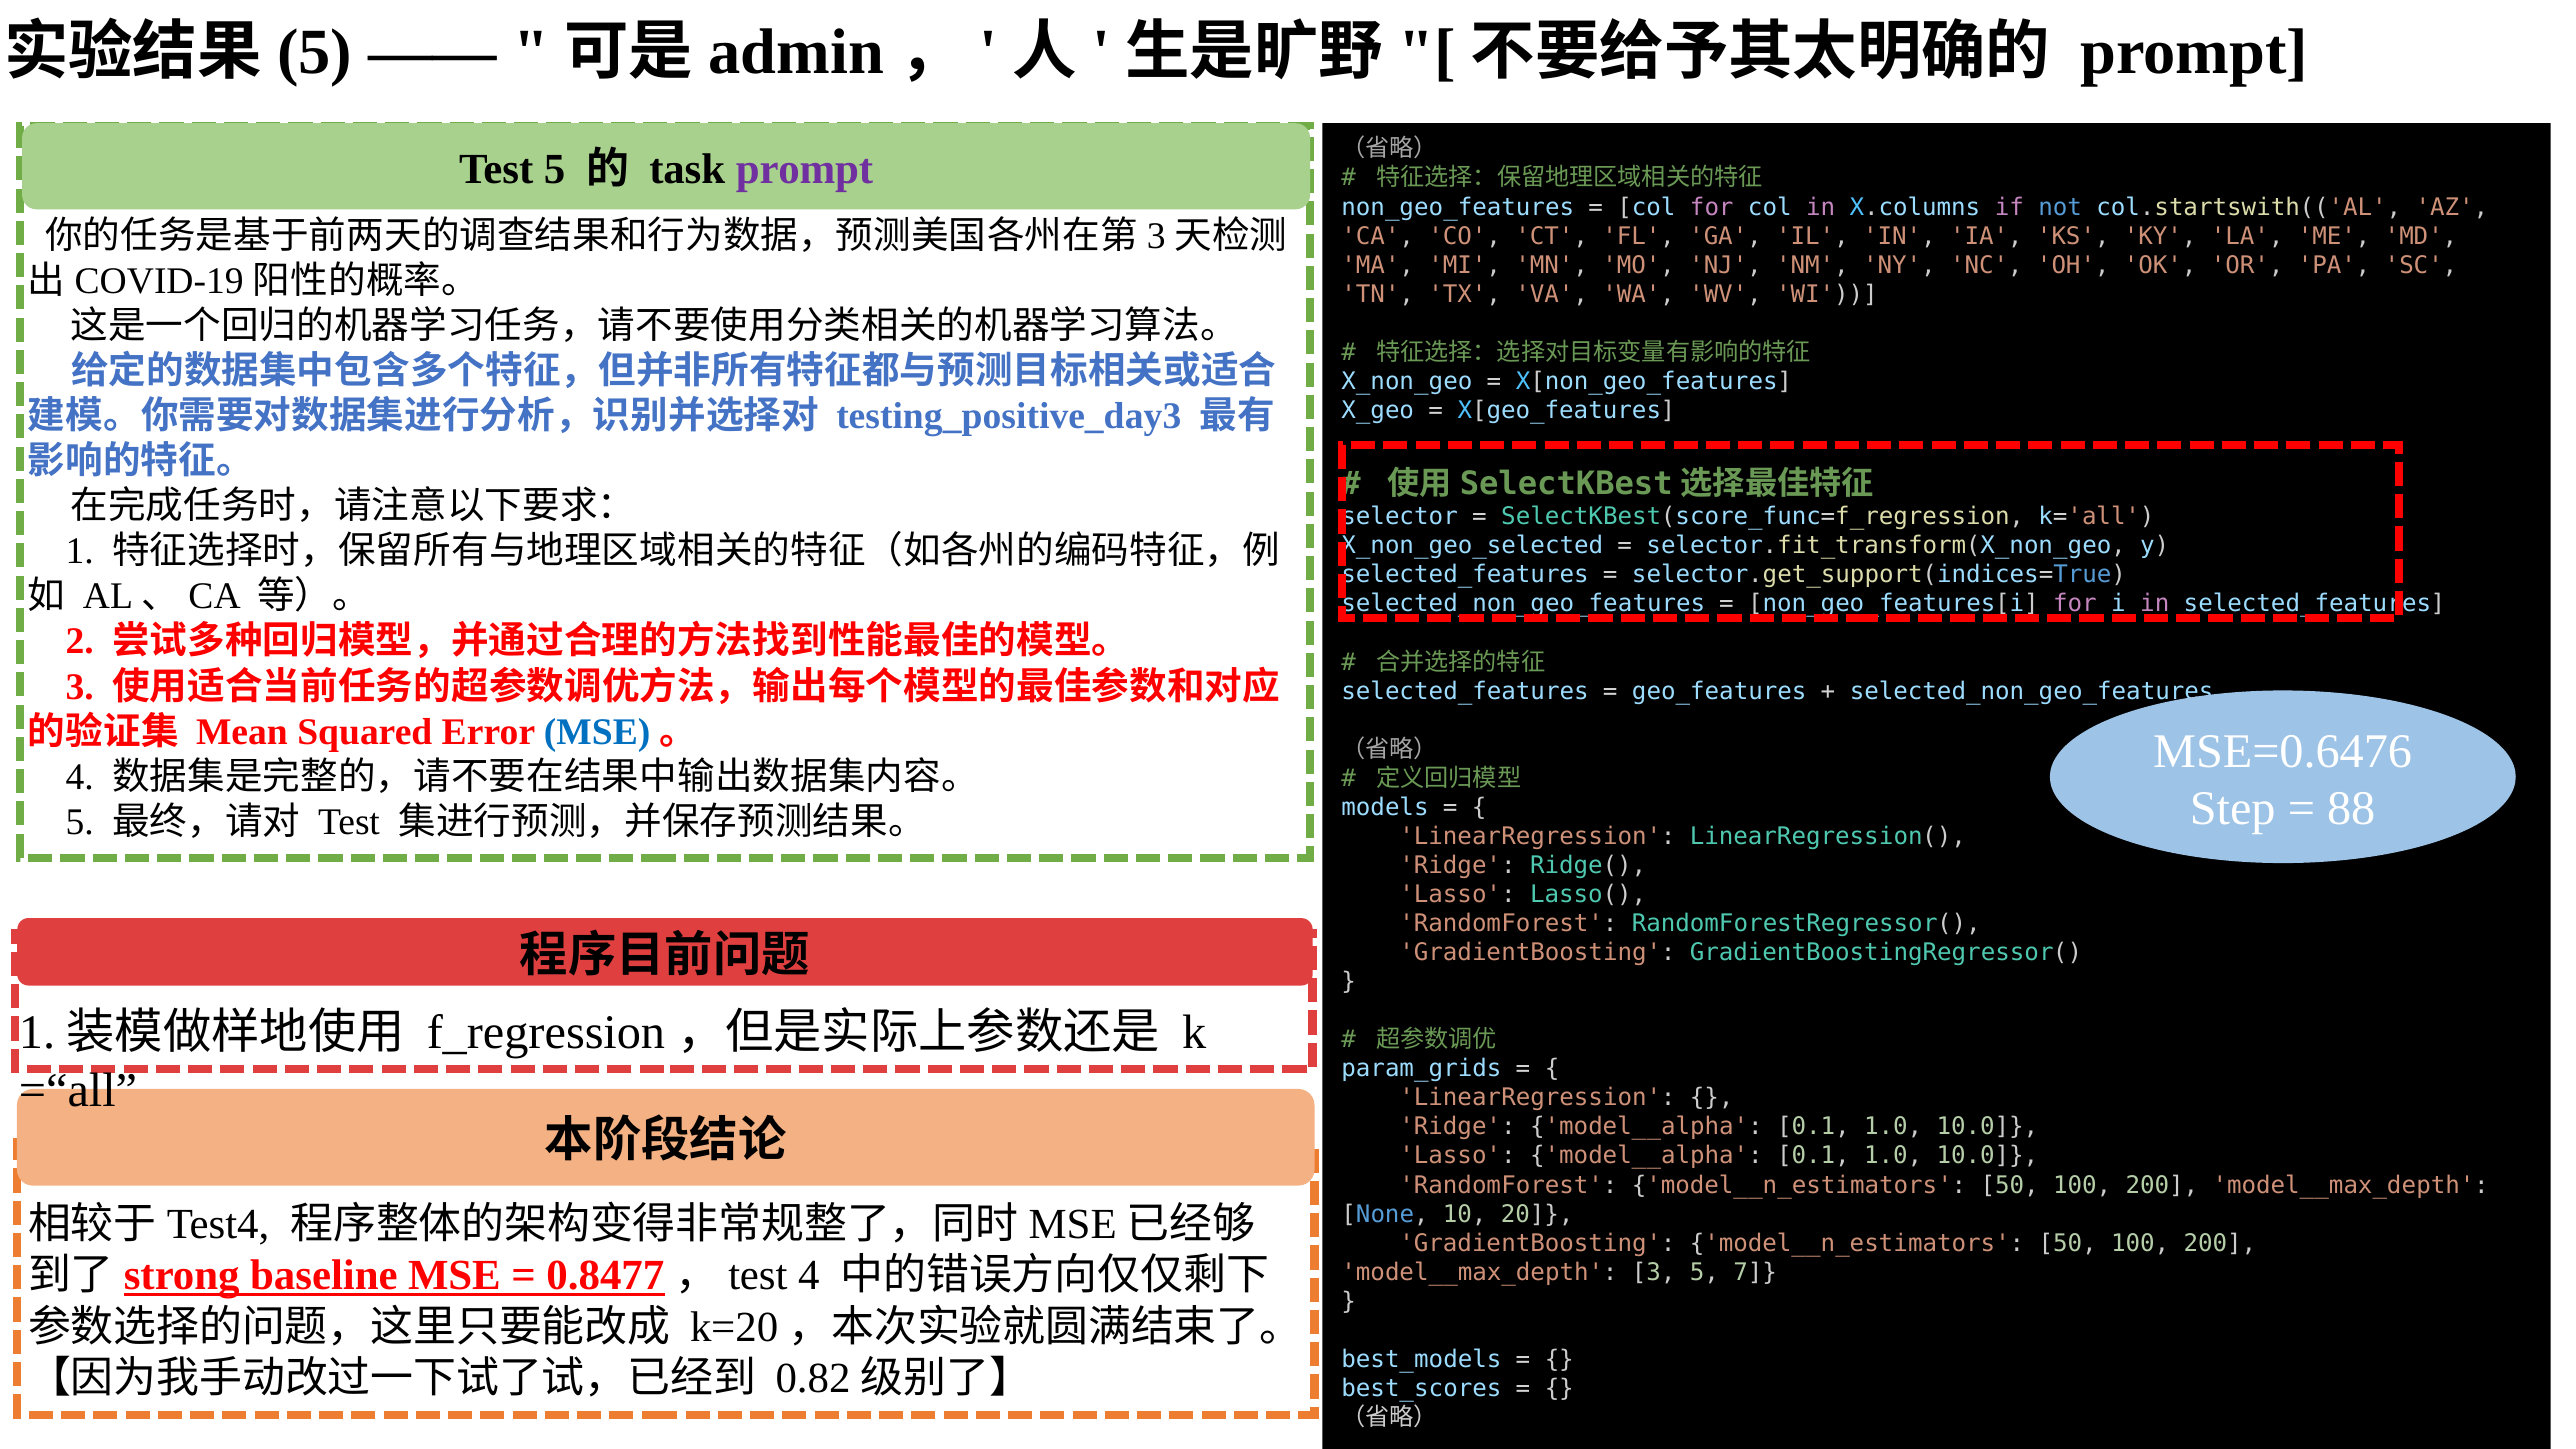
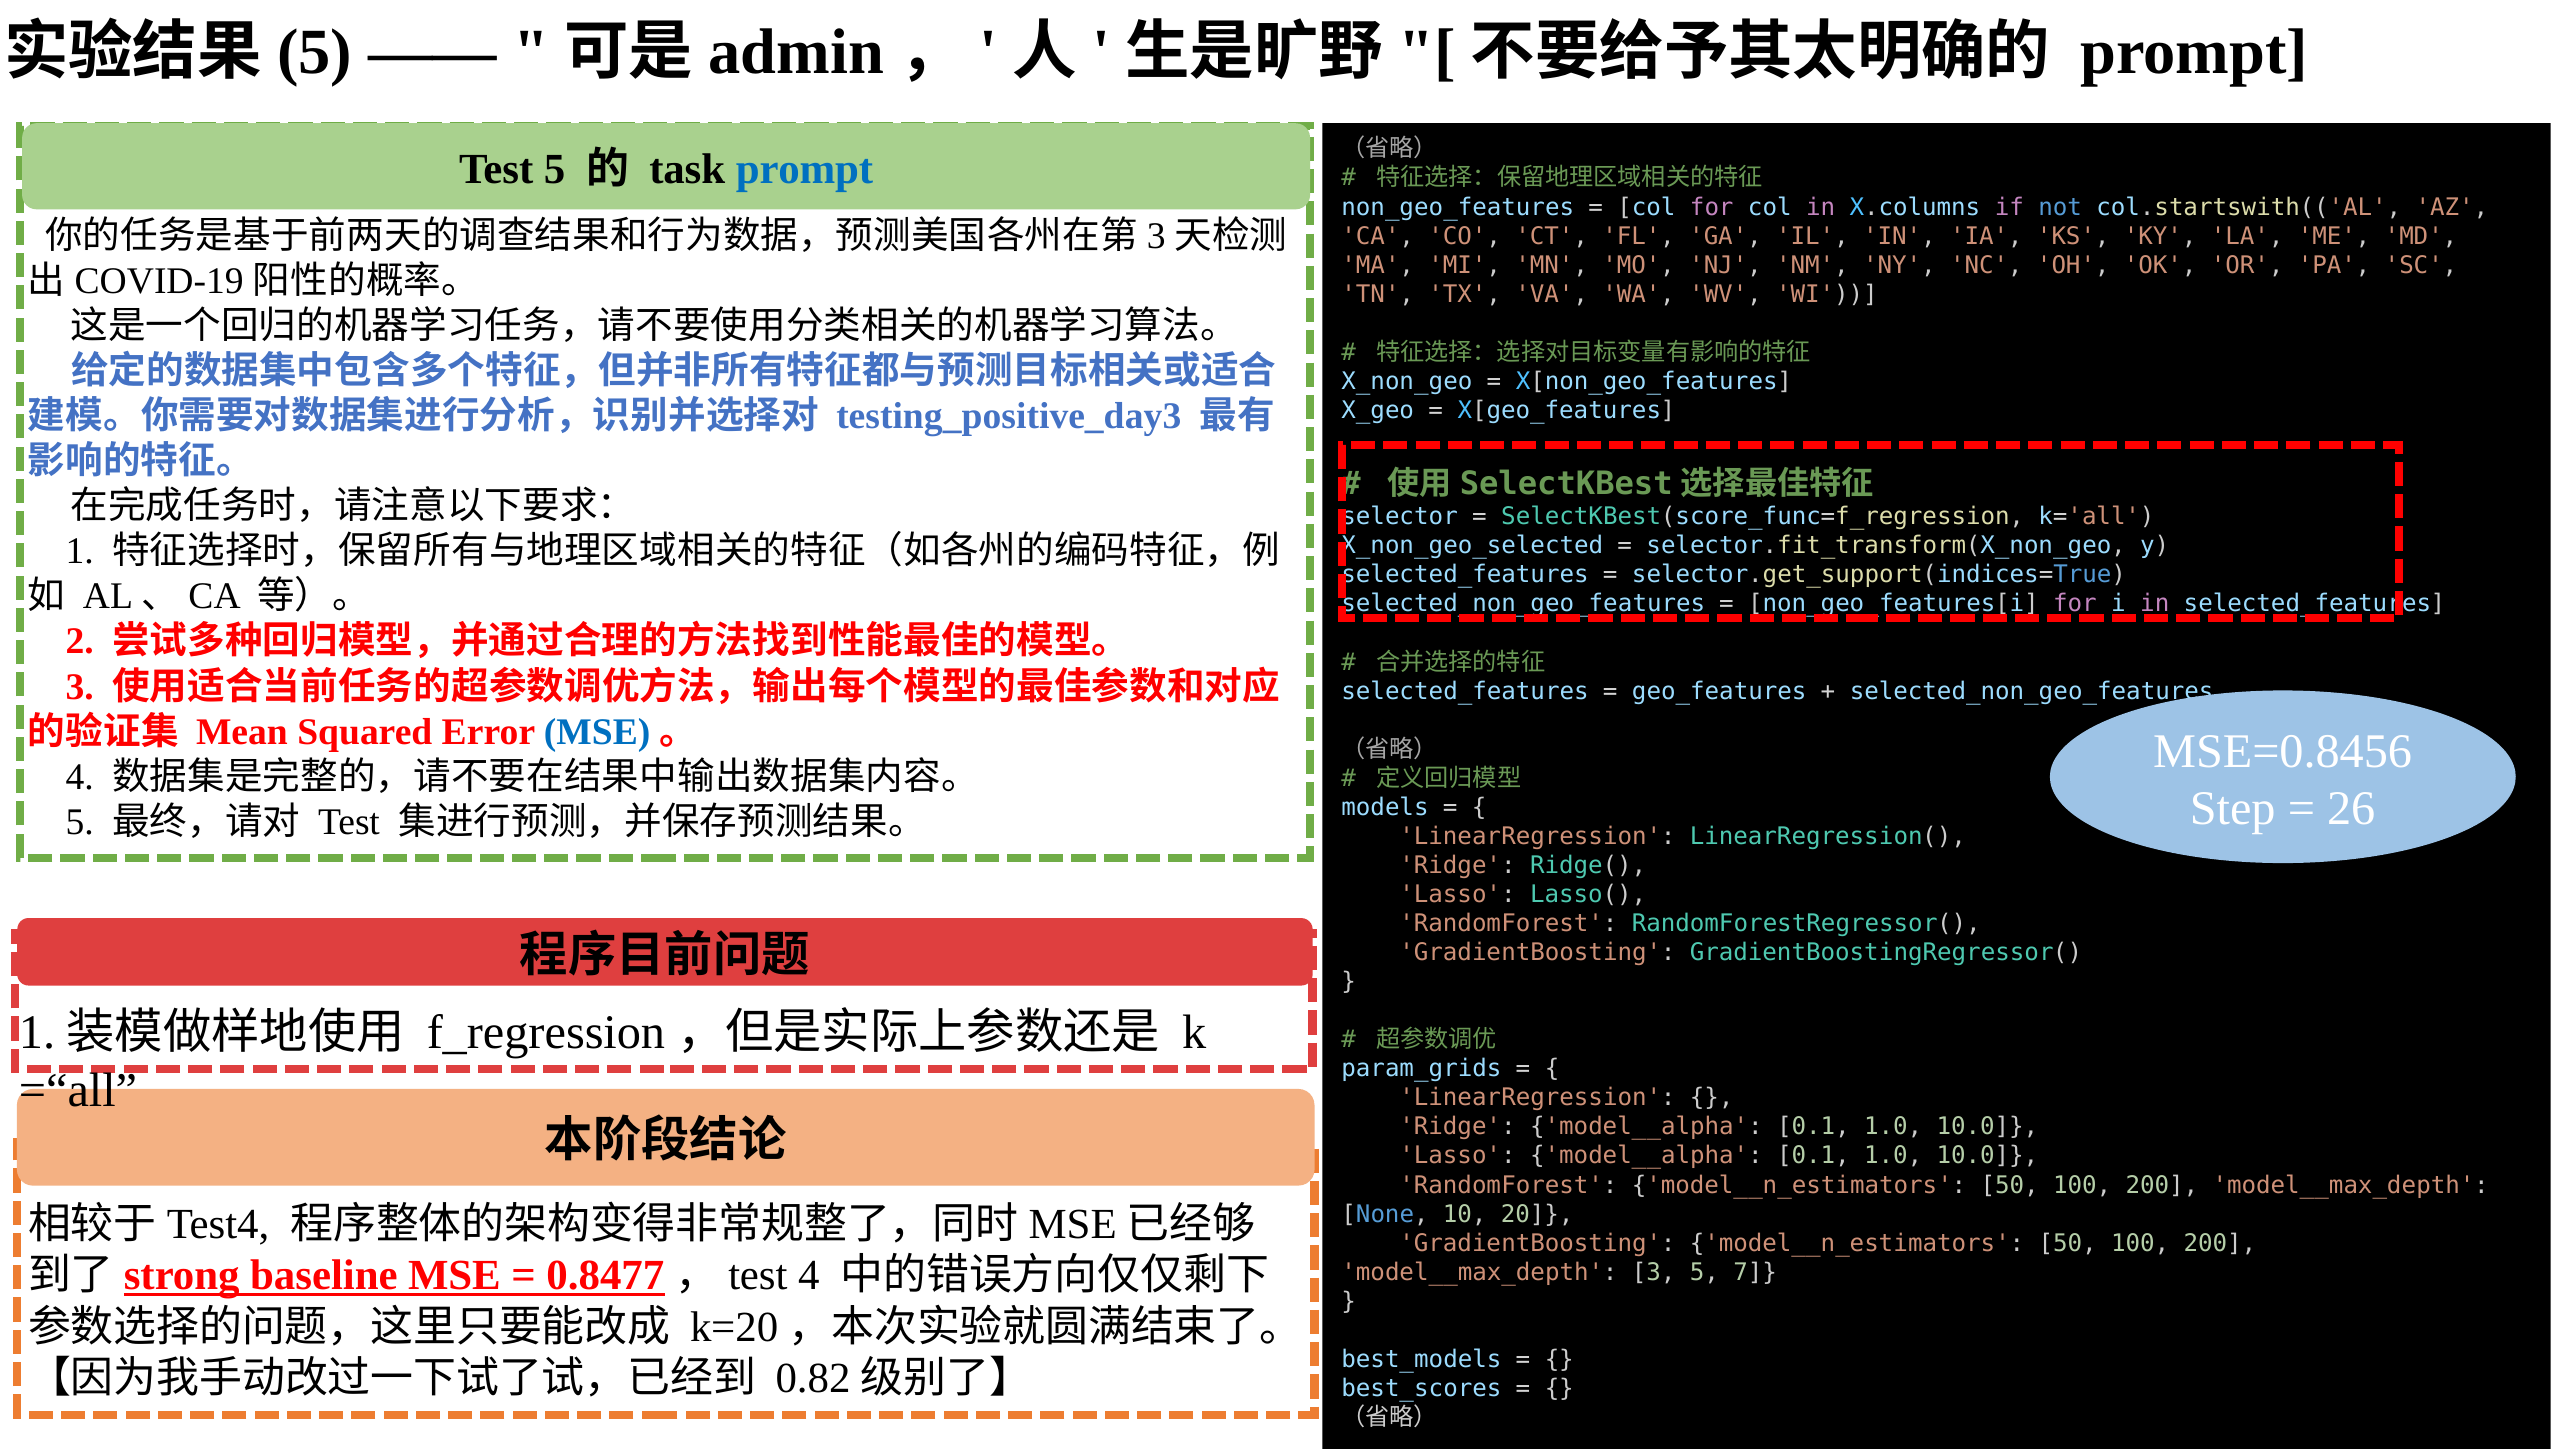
prompt colour: purple -> blue (805, 169)
MSE=0.6476: MSE=0.6476 -> MSE=0.8456 (2283, 751)
88: 88 -> 26 (2351, 809)
